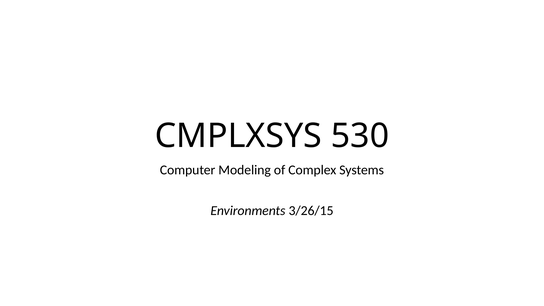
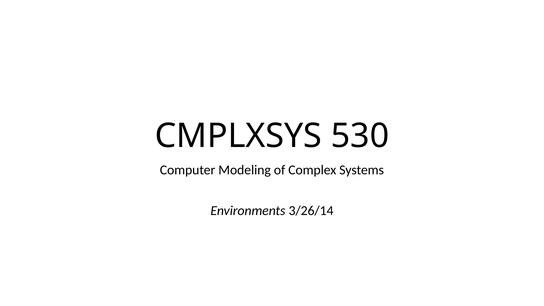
3/26/15: 3/26/15 -> 3/26/14 (311, 211)
